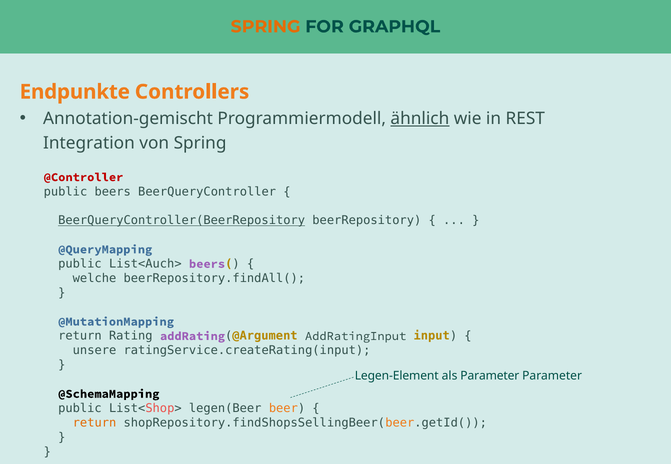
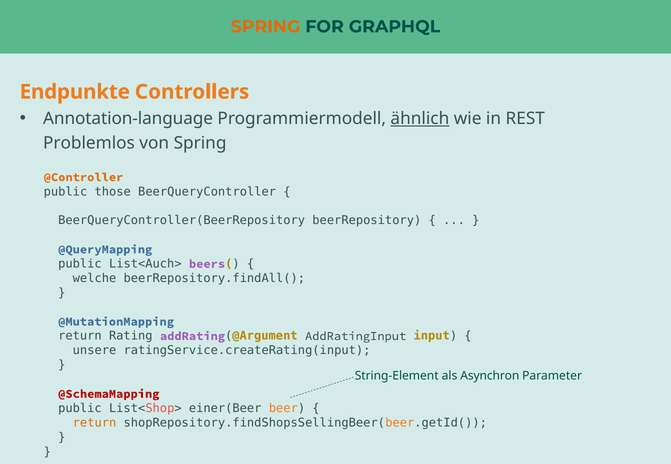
Annotation-gemischt: Annotation-gemischt -> Annotation-language (128, 119)
Integration: Integration -> Problemlos (89, 143)
@Controller colour: red -> orange (84, 177)
public beers: beers -> those (113, 192)
BeerQueryController(BeerRepository underline: present -> none (182, 221)
Legen-Element: Legen-Element -> String-Element (397, 376)
als Parameter: Parameter -> Asynchron (490, 376)
@SchemaMapping colour: black -> red (109, 394)
legen(Beer: legen(Beer -> einer(Beer (225, 409)
